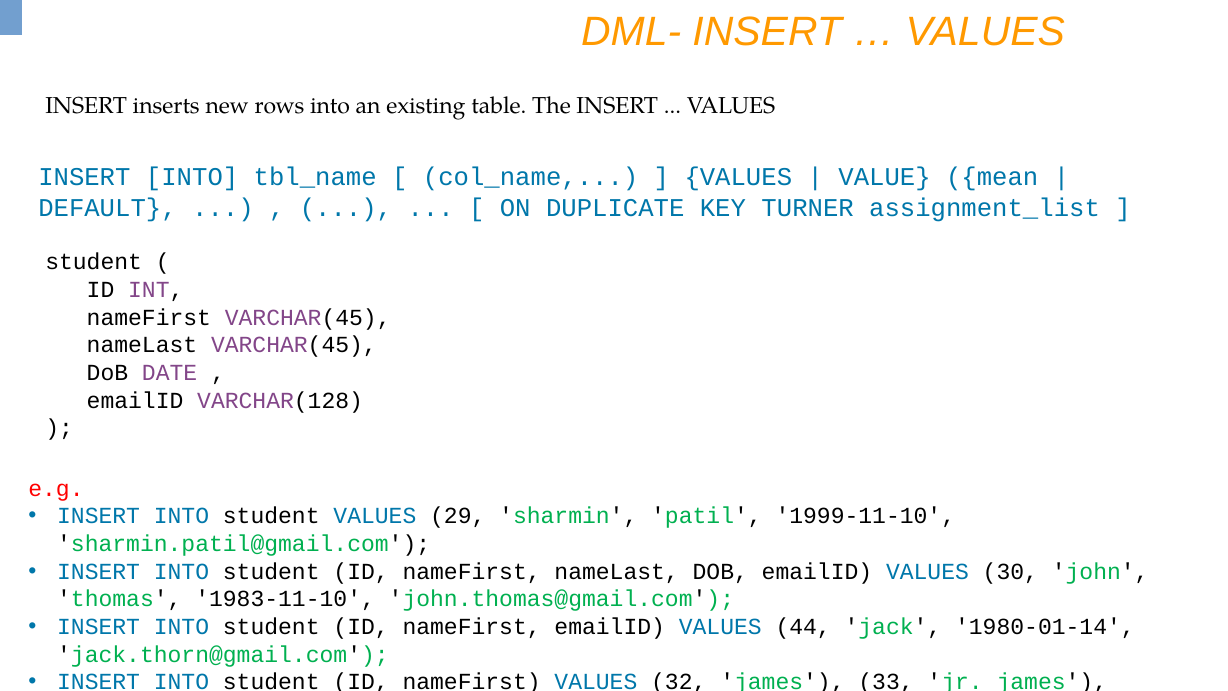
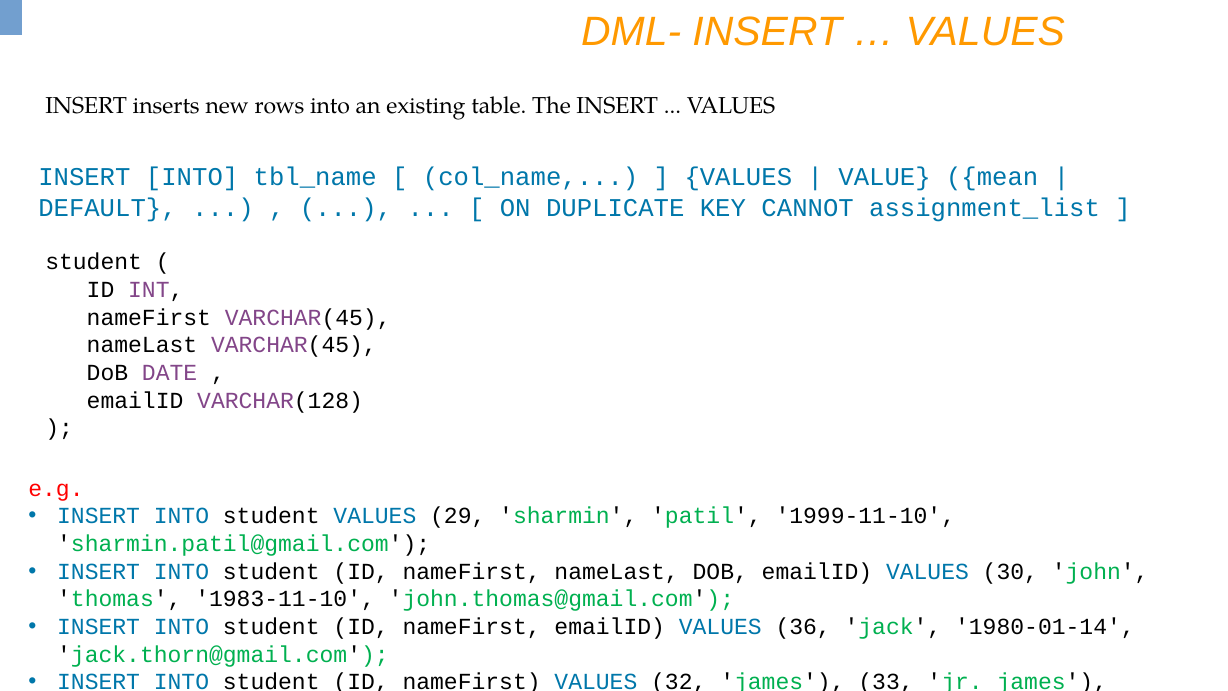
TURNER: TURNER -> CANNOT (808, 208)
44: 44 -> 36 (803, 627)
